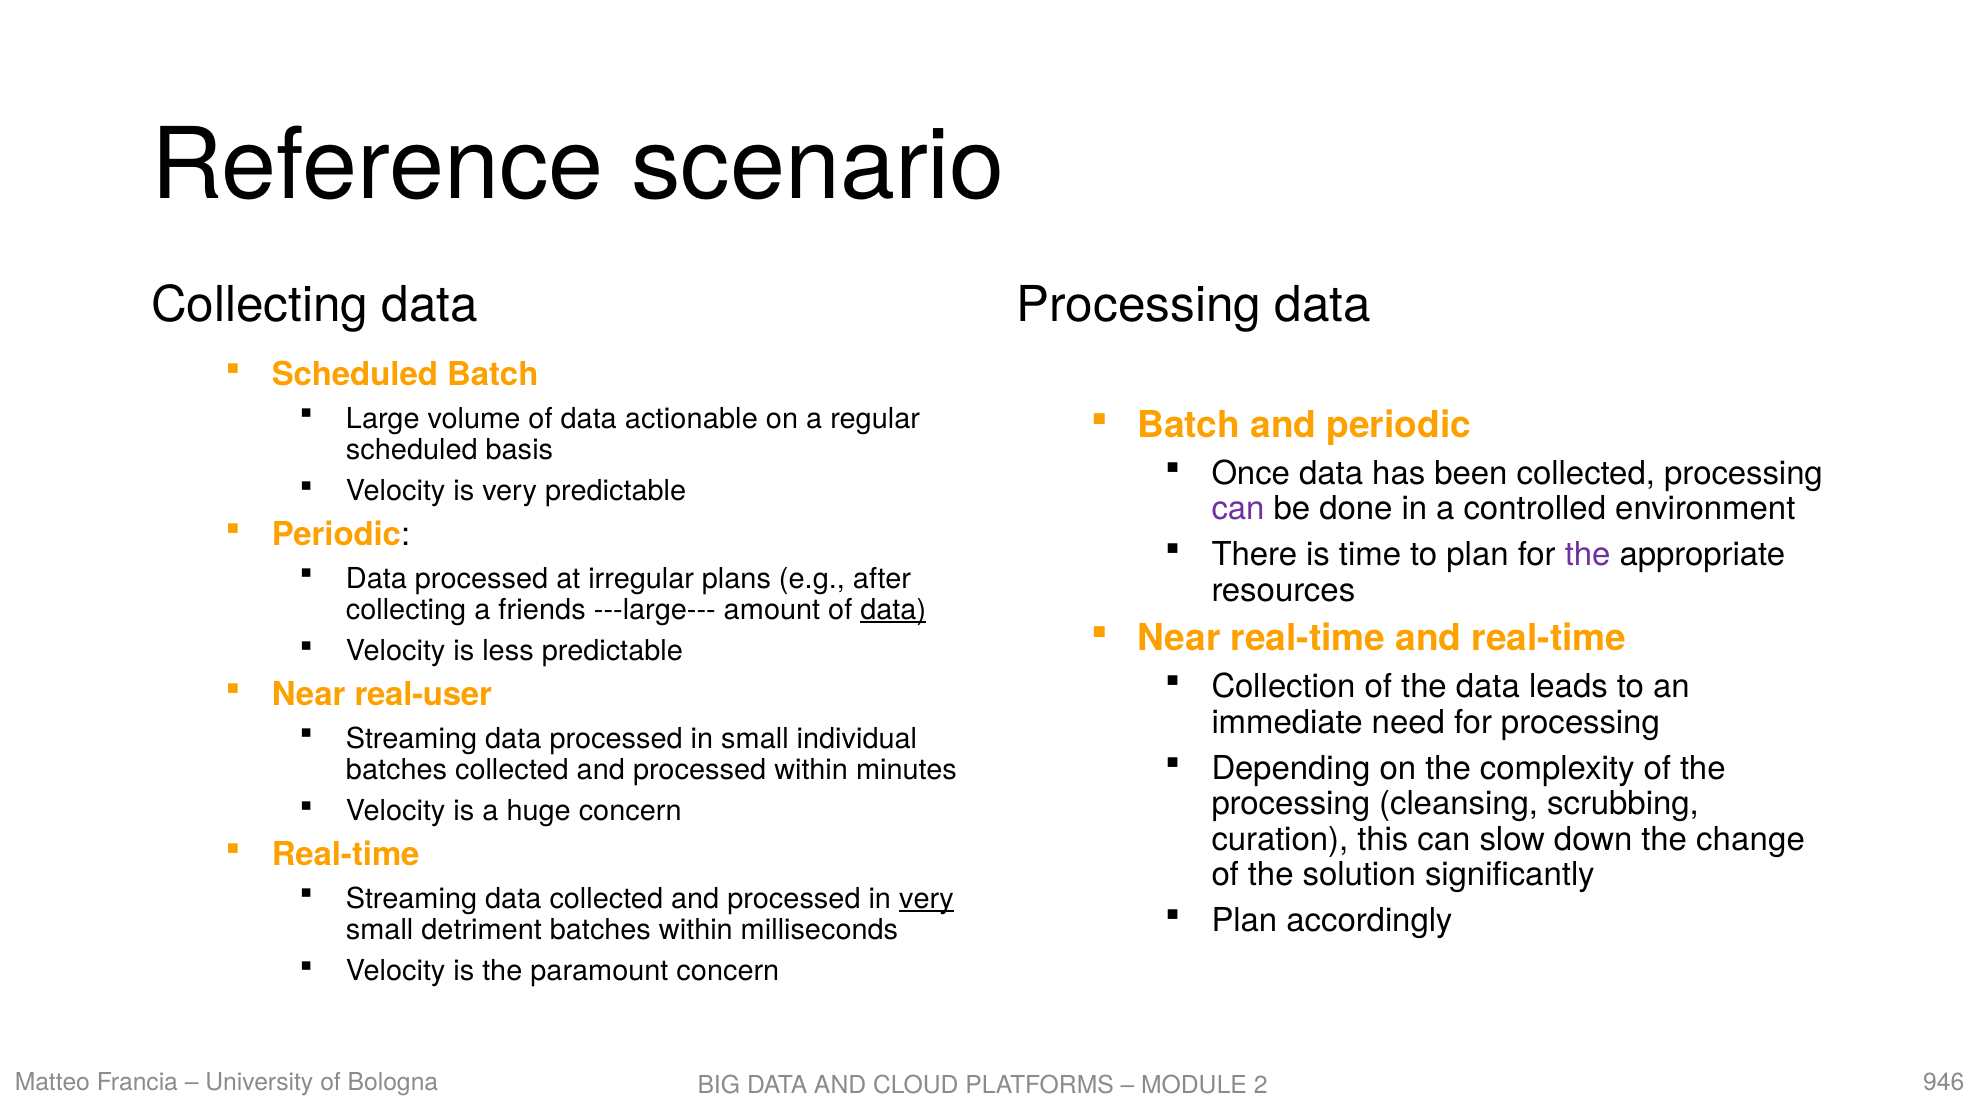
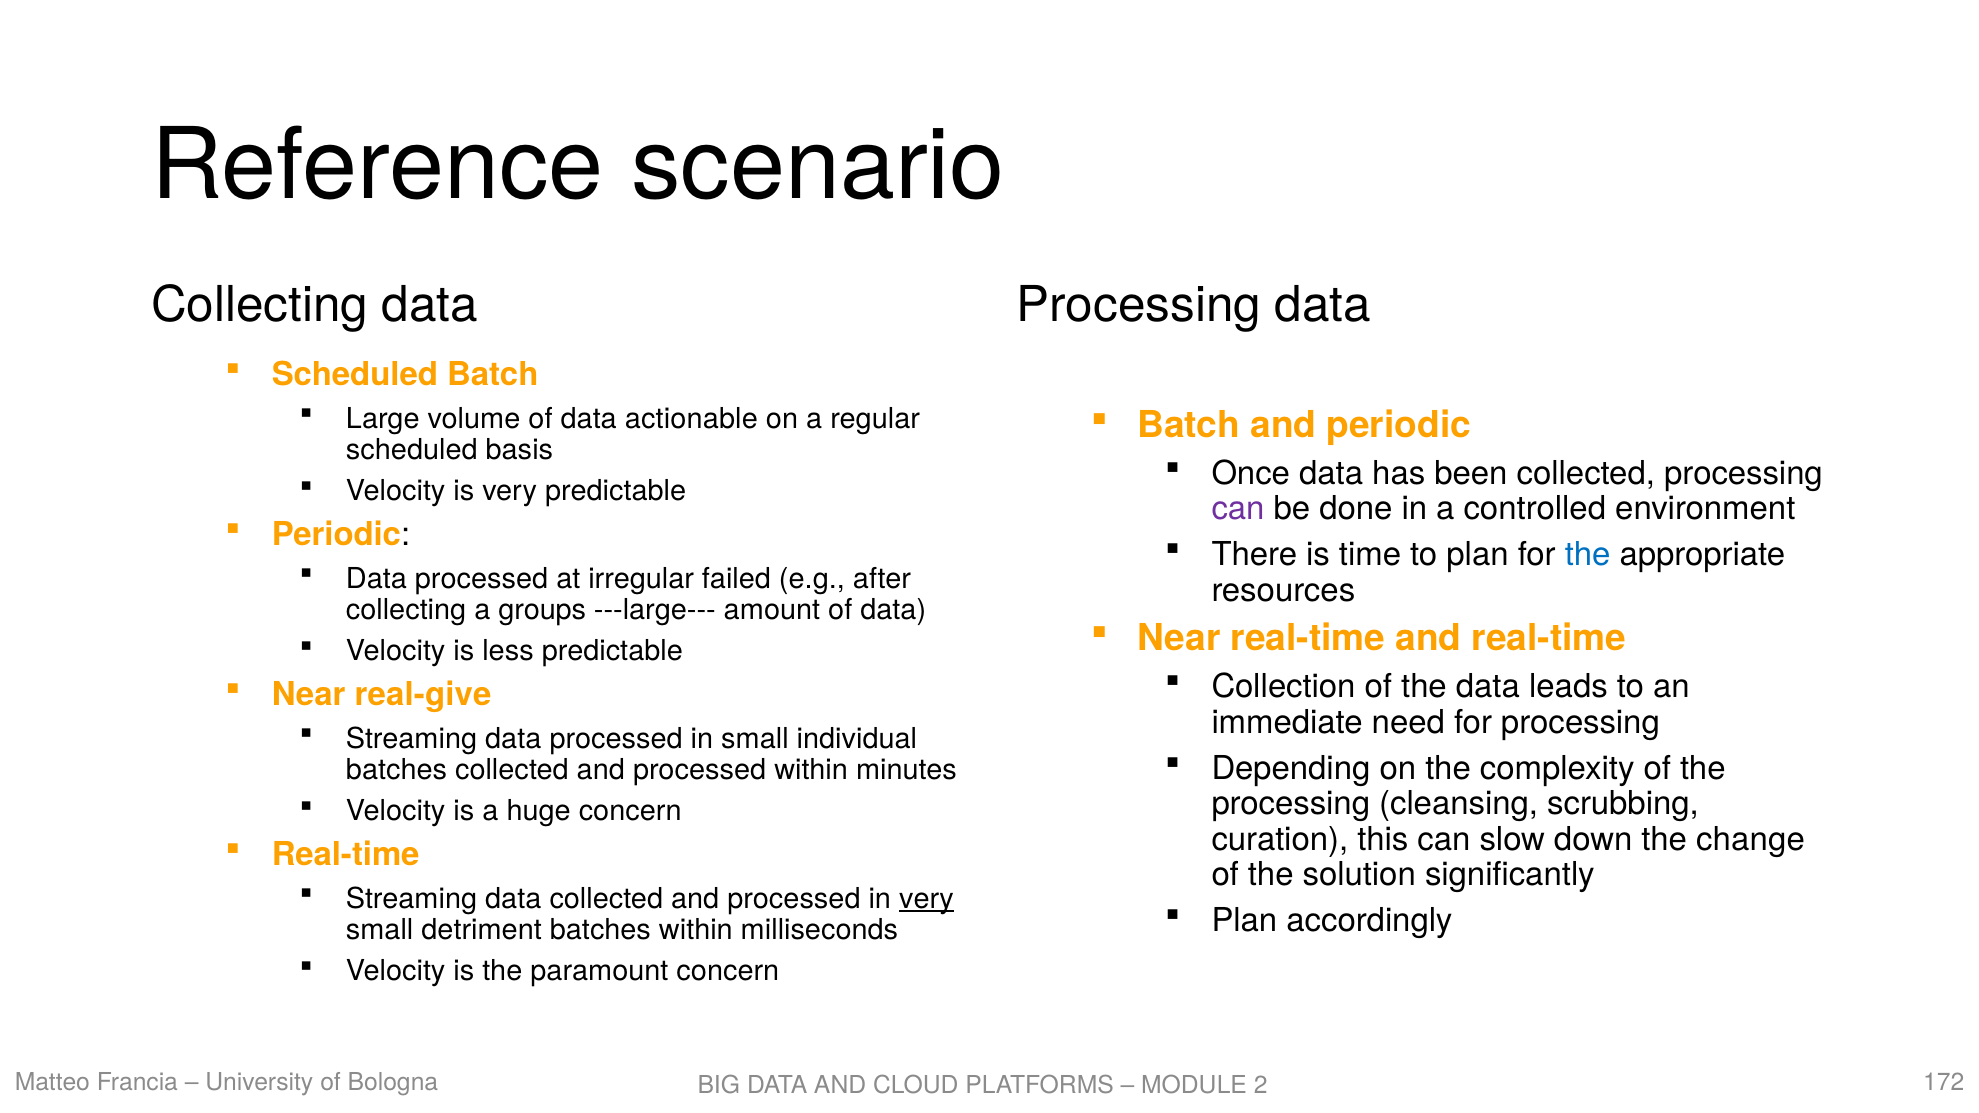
the colour: purple -> blue (1588, 555)
plans: plans -> failed (736, 579)
friends: friends -> groups (542, 610)
data underline: present -> none (893, 610)
real-user: real-user -> real-give (423, 695)
946: 946 -> 172 (1944, 1082)
